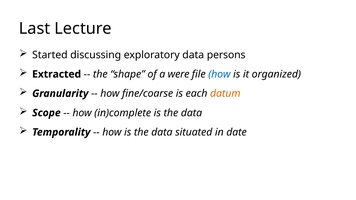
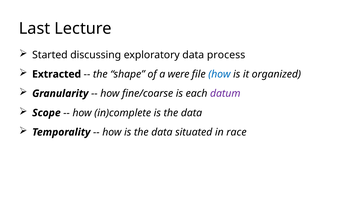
persons: persons -> process (226, 55)
datum colour: orange -> purple (225, 94)
date: date -> race (236, 132)
